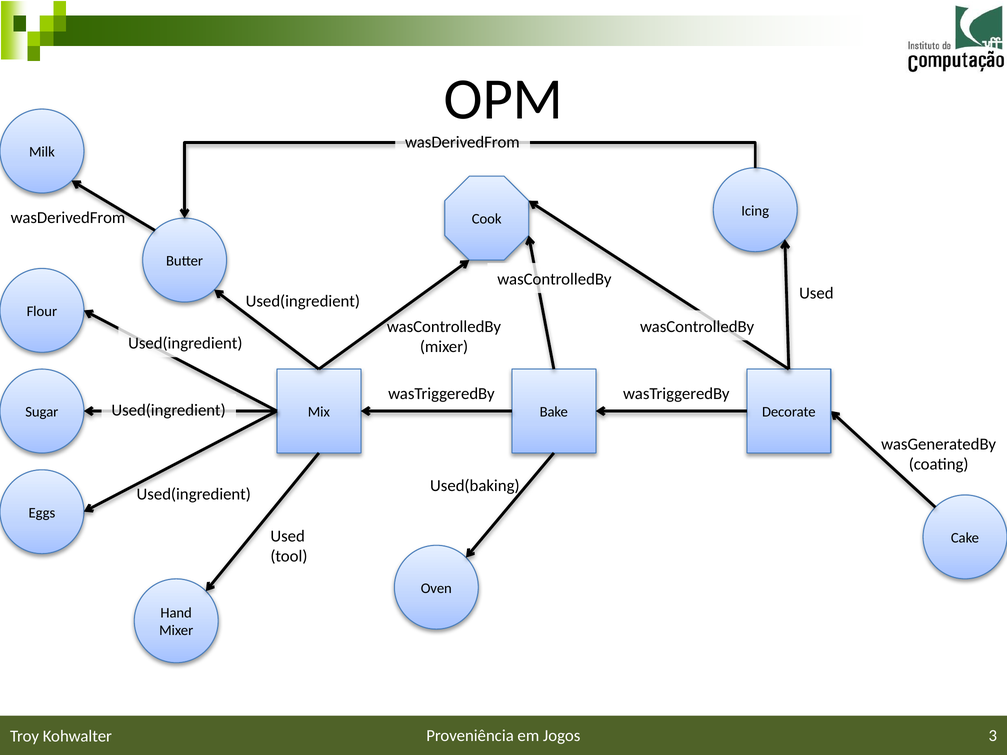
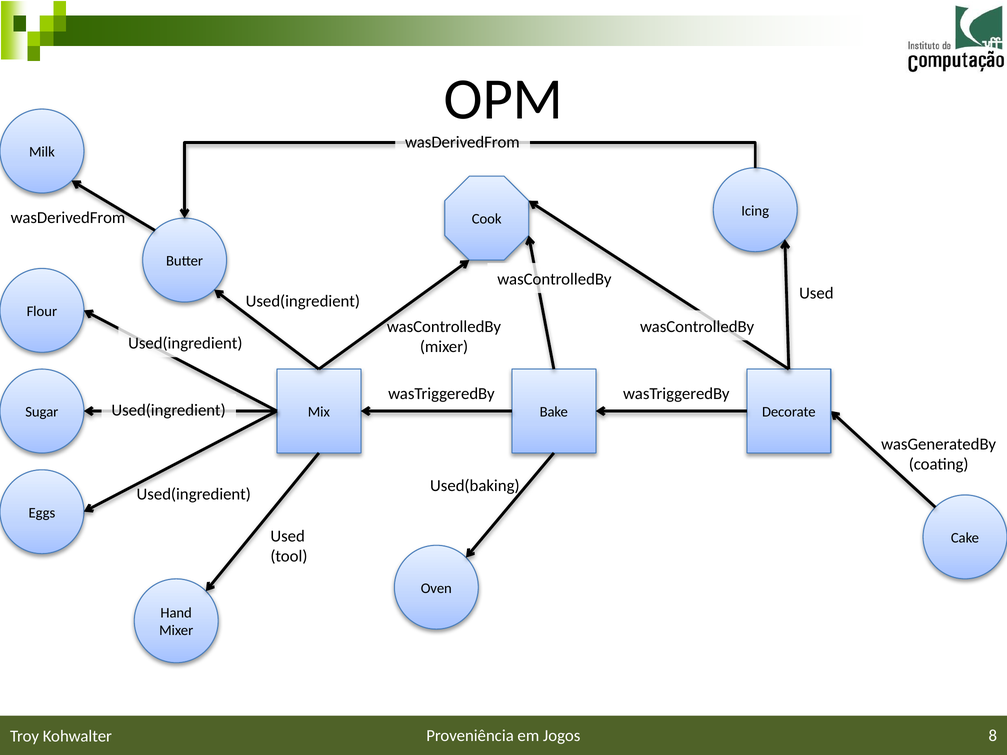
3: 3 -> 8 (993, 736)
